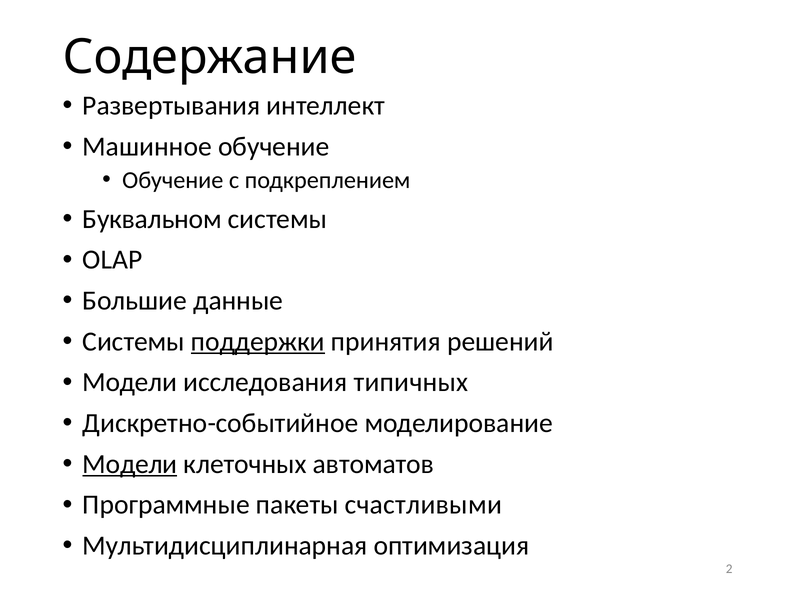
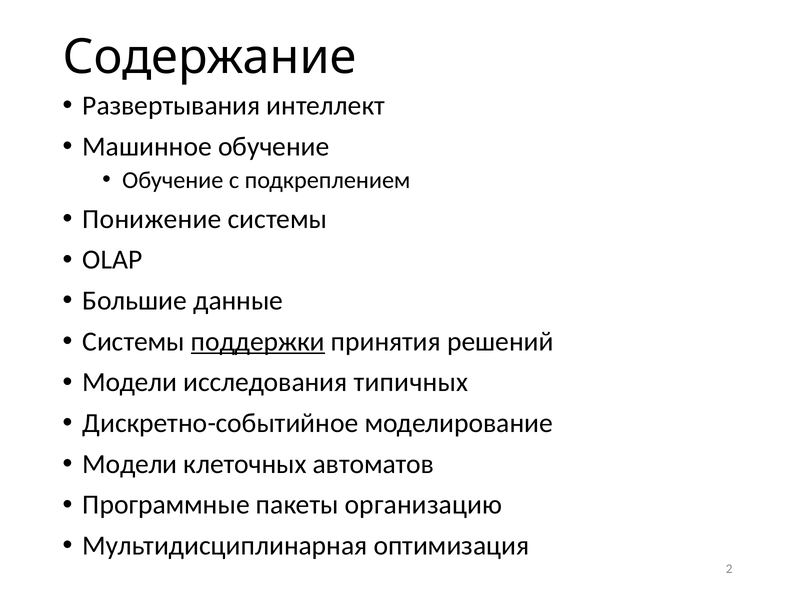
Буквальном: Буквальном -> Понижение (152, 219)
Модели underline: present -> none (130, 464)
счастливыми: счастливыми -> организацию (423, 505)
